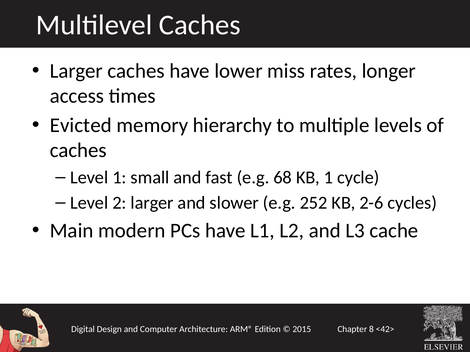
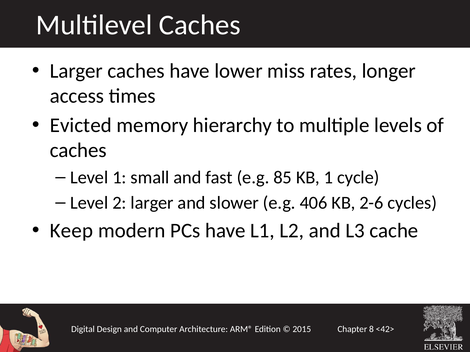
68: 68 -> 85 (283, 178)
252: 252 -> 406 (314, 203)
Main: Main -> Keep (72, 231)
